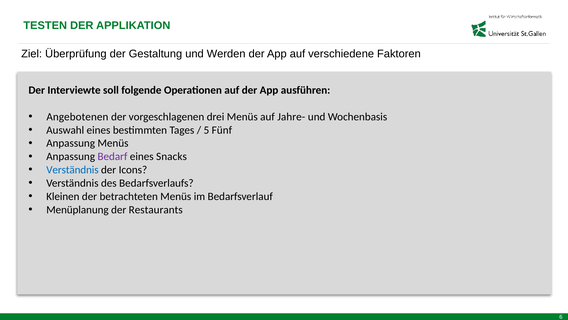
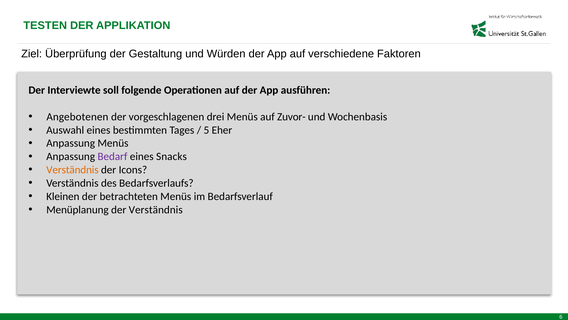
Werden: Werden -> Würden (226, 54)
Jahre-: Jahre- -> Zuvor- (291, 117)
Fünf: Fünf -> Eher (222, 130)
Verständnis colour: blue -> orange (72, 170)
der Restaurants: Restaurants -> Verständnis (156, 209)
